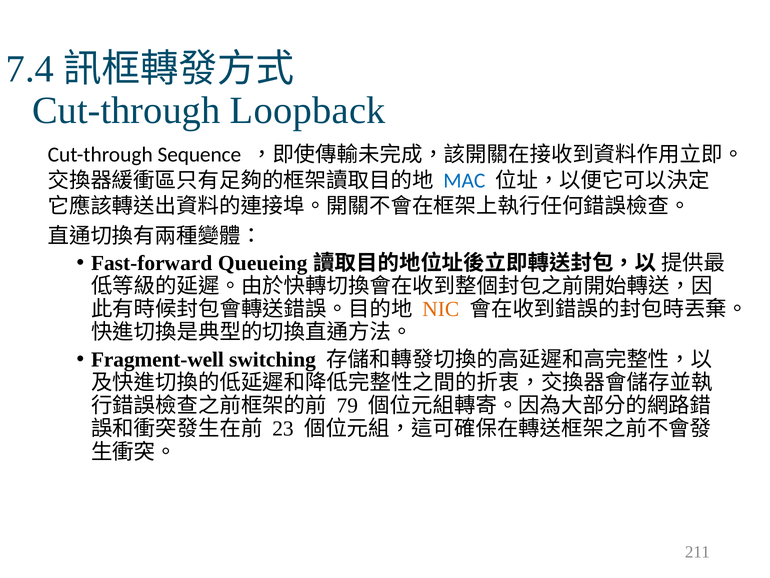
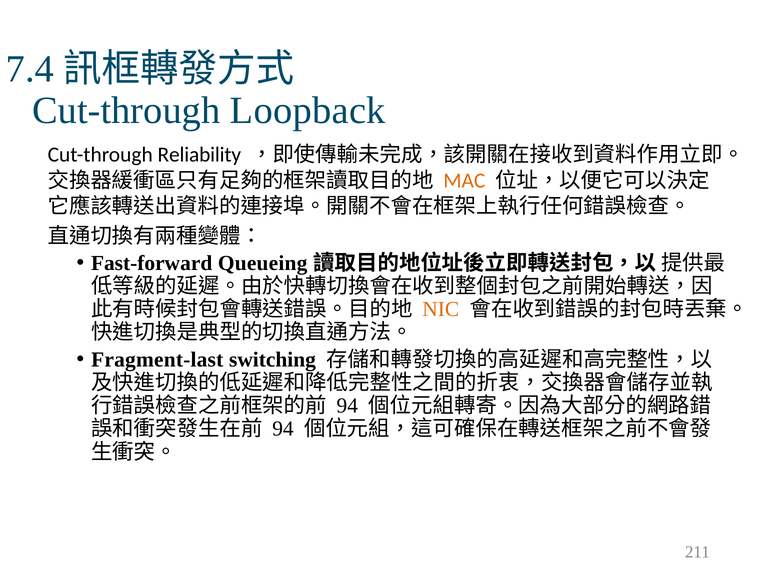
Sequence: Sequence -> Reliability (199, 155)
MAC colour: blue -> orange (464, 180)
Fragment-well: Fragment-well -> Fragment-last (157, 359)
79: 79 -> 94 (347, 405)
23: 23 -> 94 (283, 428)
